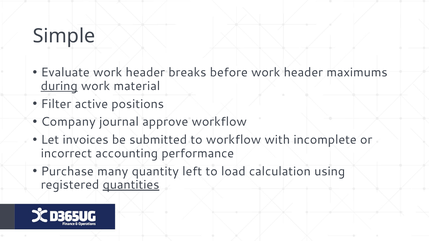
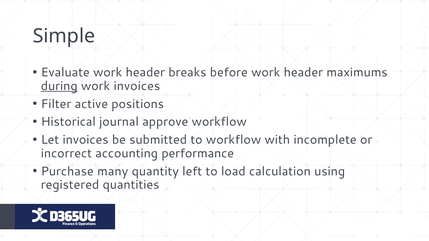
work material: material -> invoices (137, 86)
Company: Company -> Historical (68, 122)
quantities underline: present -> none (131, 185)
